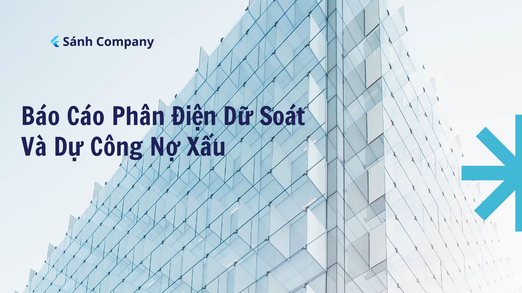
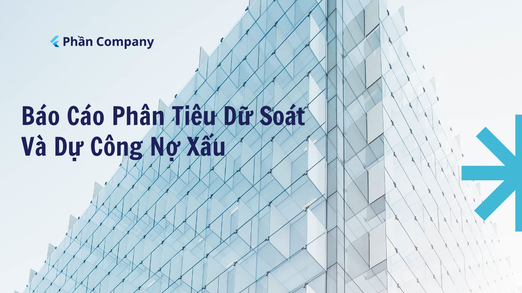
Sánh: Sánh -> Phần (78, 42)
Điện: Điện -> Tiêu (194, 117)
